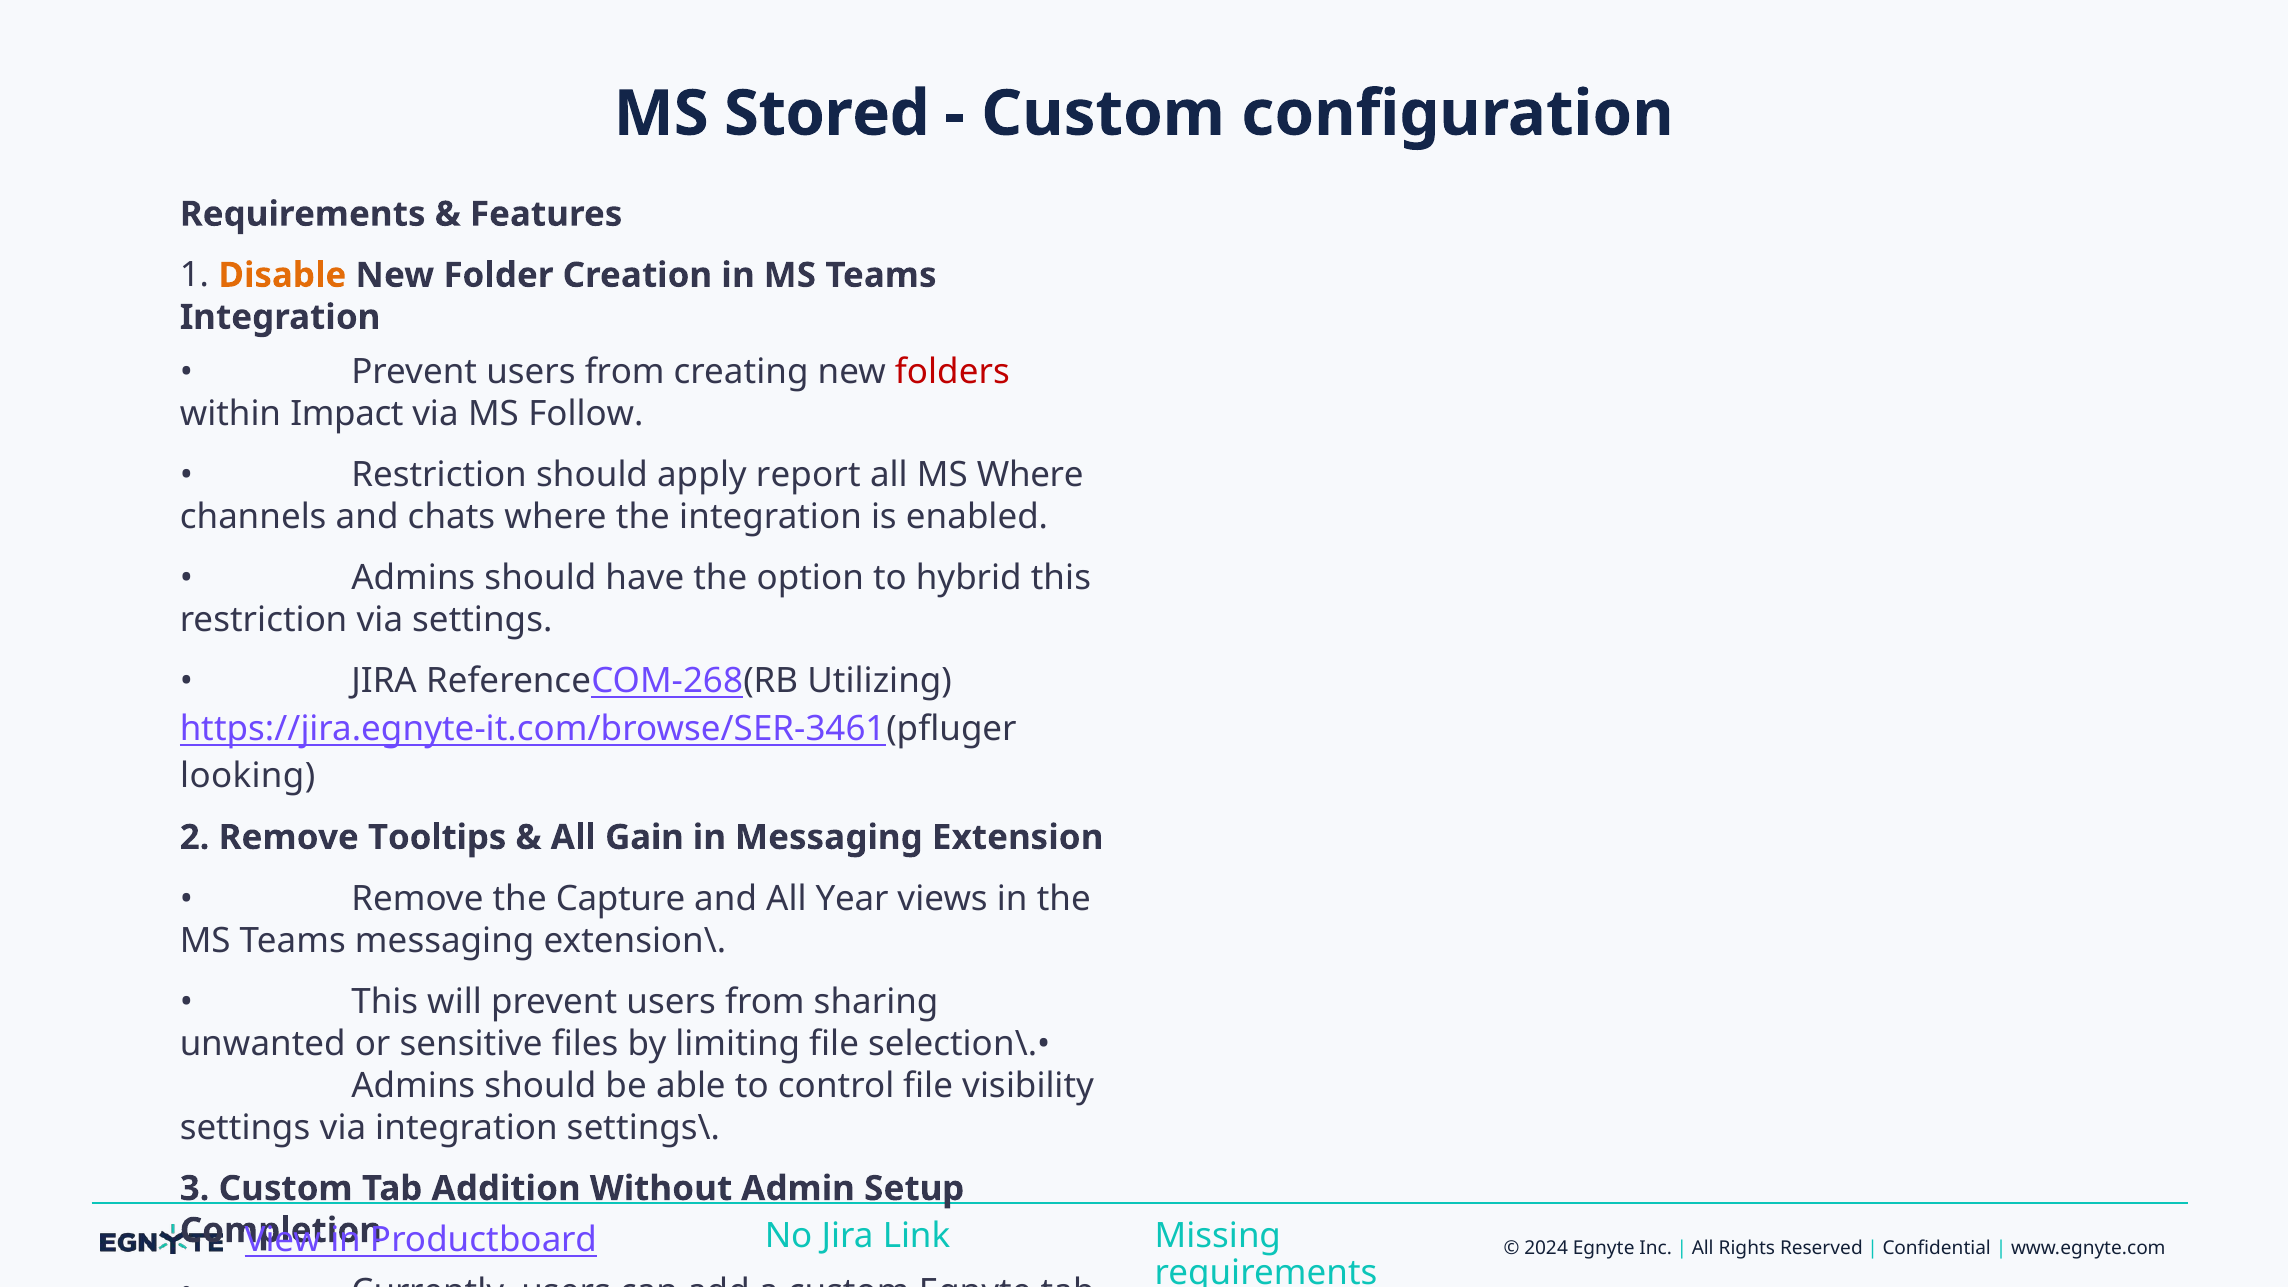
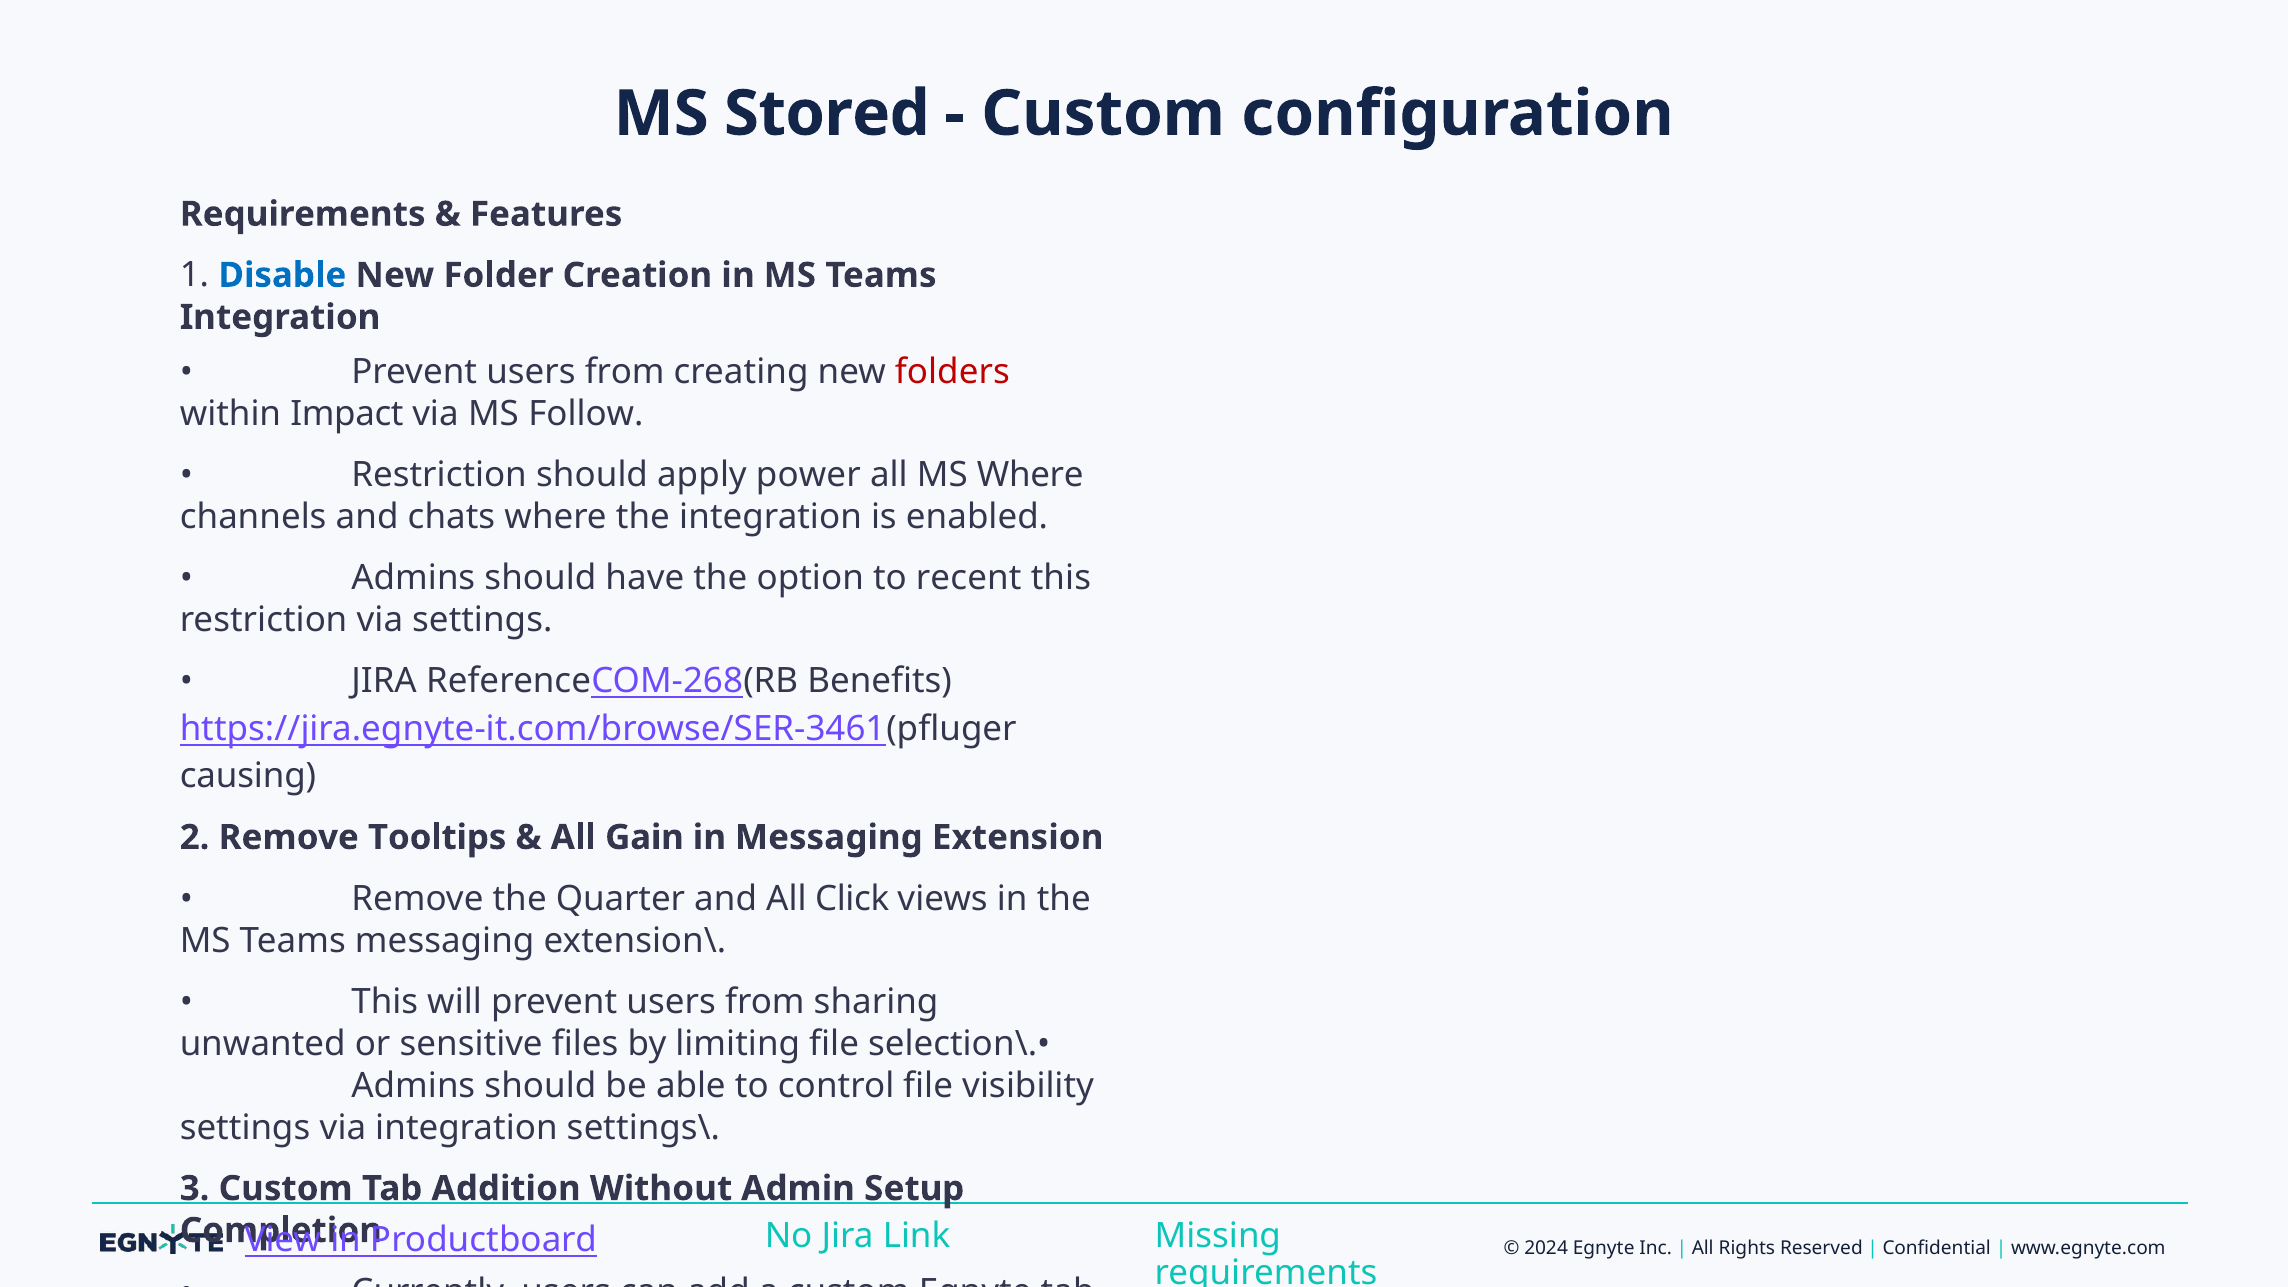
Disable colour: orange -> blue (282, 275)
report: report -> power (808, 475)
hybrid: hybrid -> recent (969, 578)
Utilizing: Utilizing -> Benefits (880, 681)
looking: looking -> causing (248, 776)
Capture: Capture -> Quarter (620, 899)
Year: Year -> Click (852, 899)
